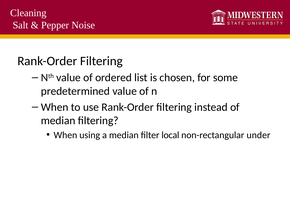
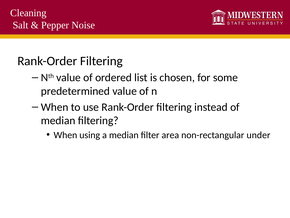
local: local -> area (170, 135)
